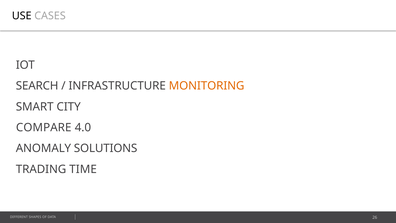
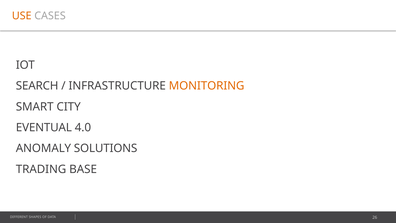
USE colour: black -> orange (22, 16)
COMPARE: COMPARE -> EVENTUAL (44, 127)
TIME: TIME -> BASE (83, 169)
